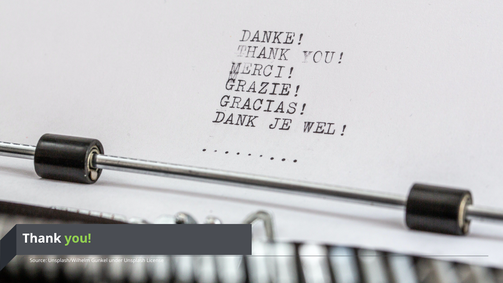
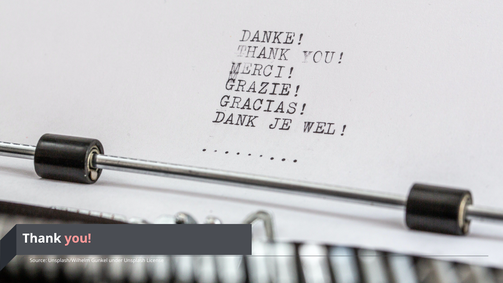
you colour: light green -> pink (78, 238)
